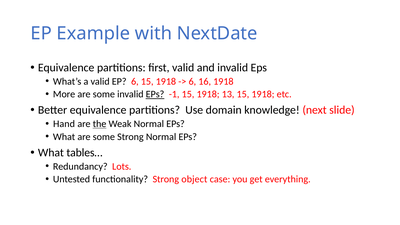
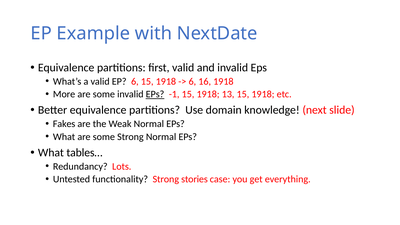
Hand: Hand -> Fakes (64, 124)
the underline: present -> none (100, 124)
object: object -> stories (194, 179)
